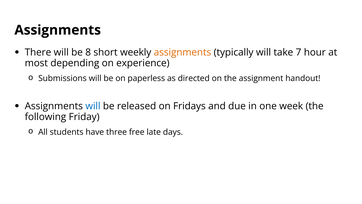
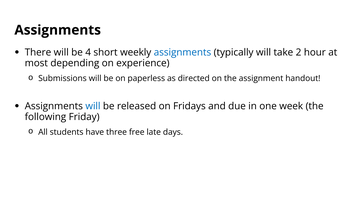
8: 8 -> 4 (88, 52)
assignments colour: orange -> blue (182, 52)
7: 7 -> 2 (299, 52)
